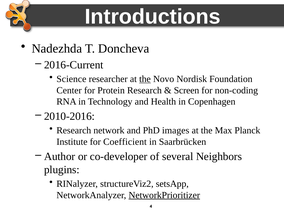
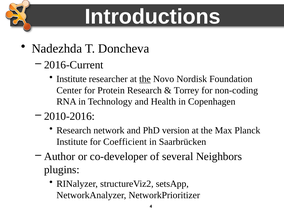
Science: Science -> Institute (72, 79)
Screen: Screen -> Torrey (187, 90)
images: images -> version (176, 130)
NetworkPrioritizer underline: present -> none (164, 195)
